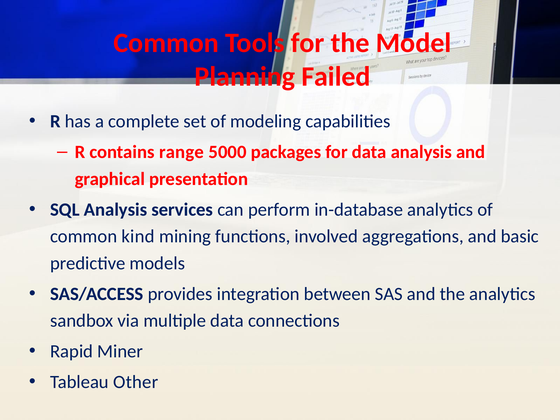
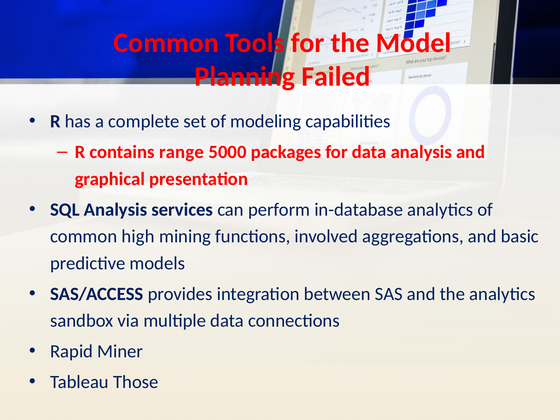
kind: kind -> high (138, 236)
Other: Other -> Those (136, 382)
